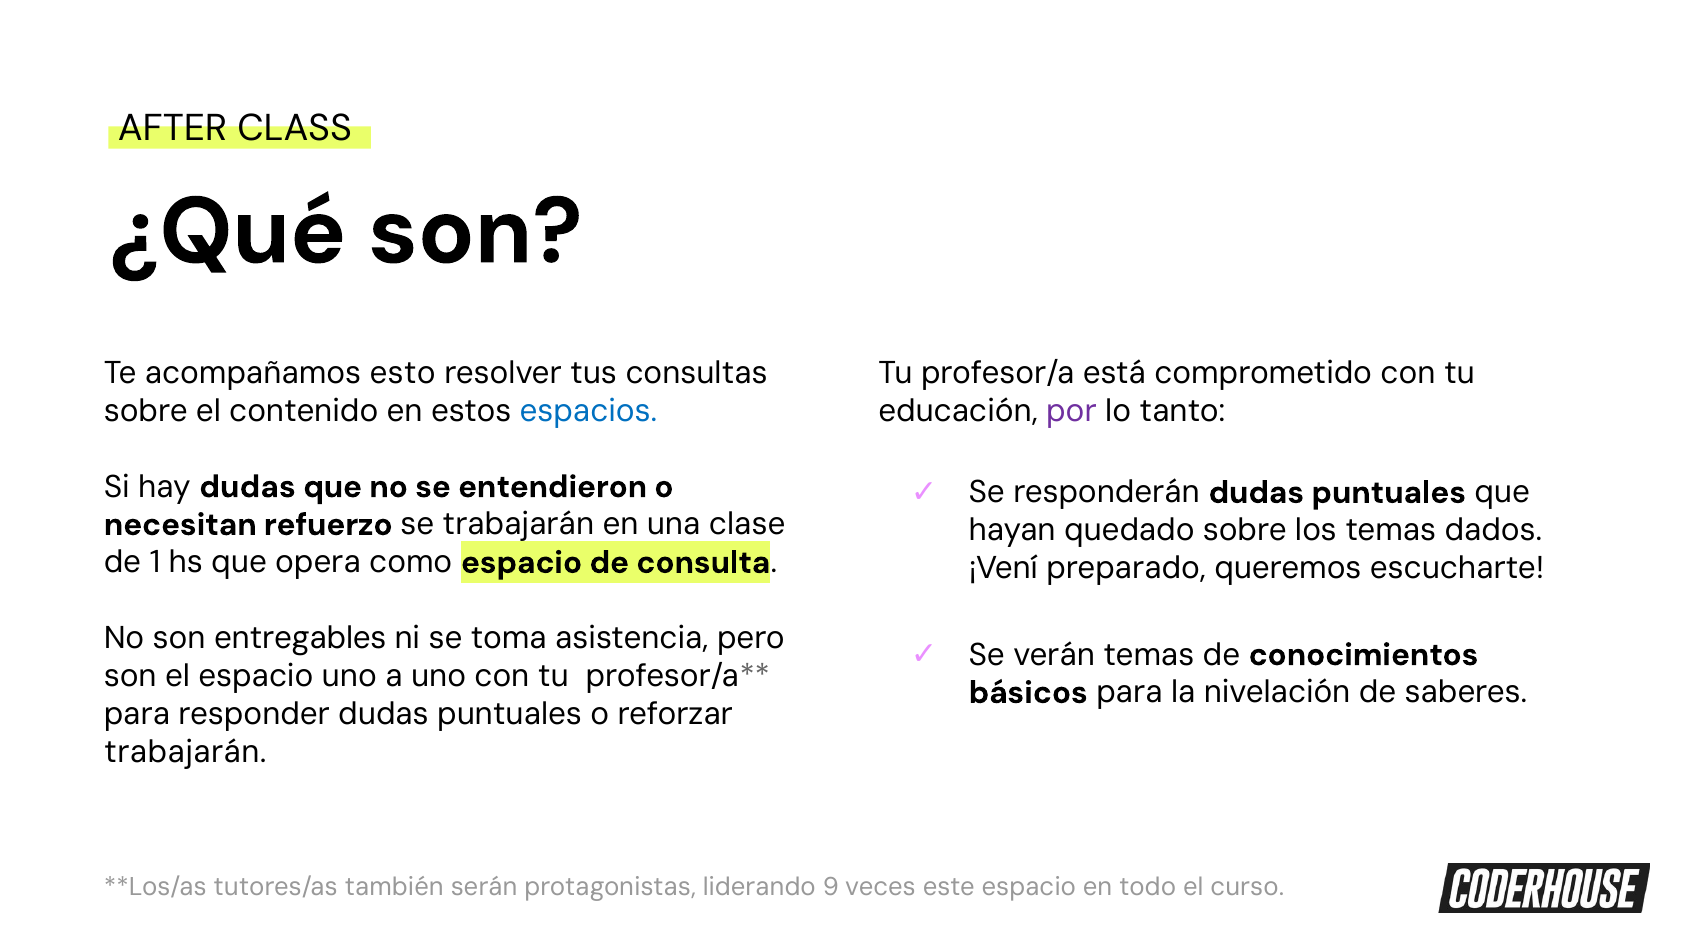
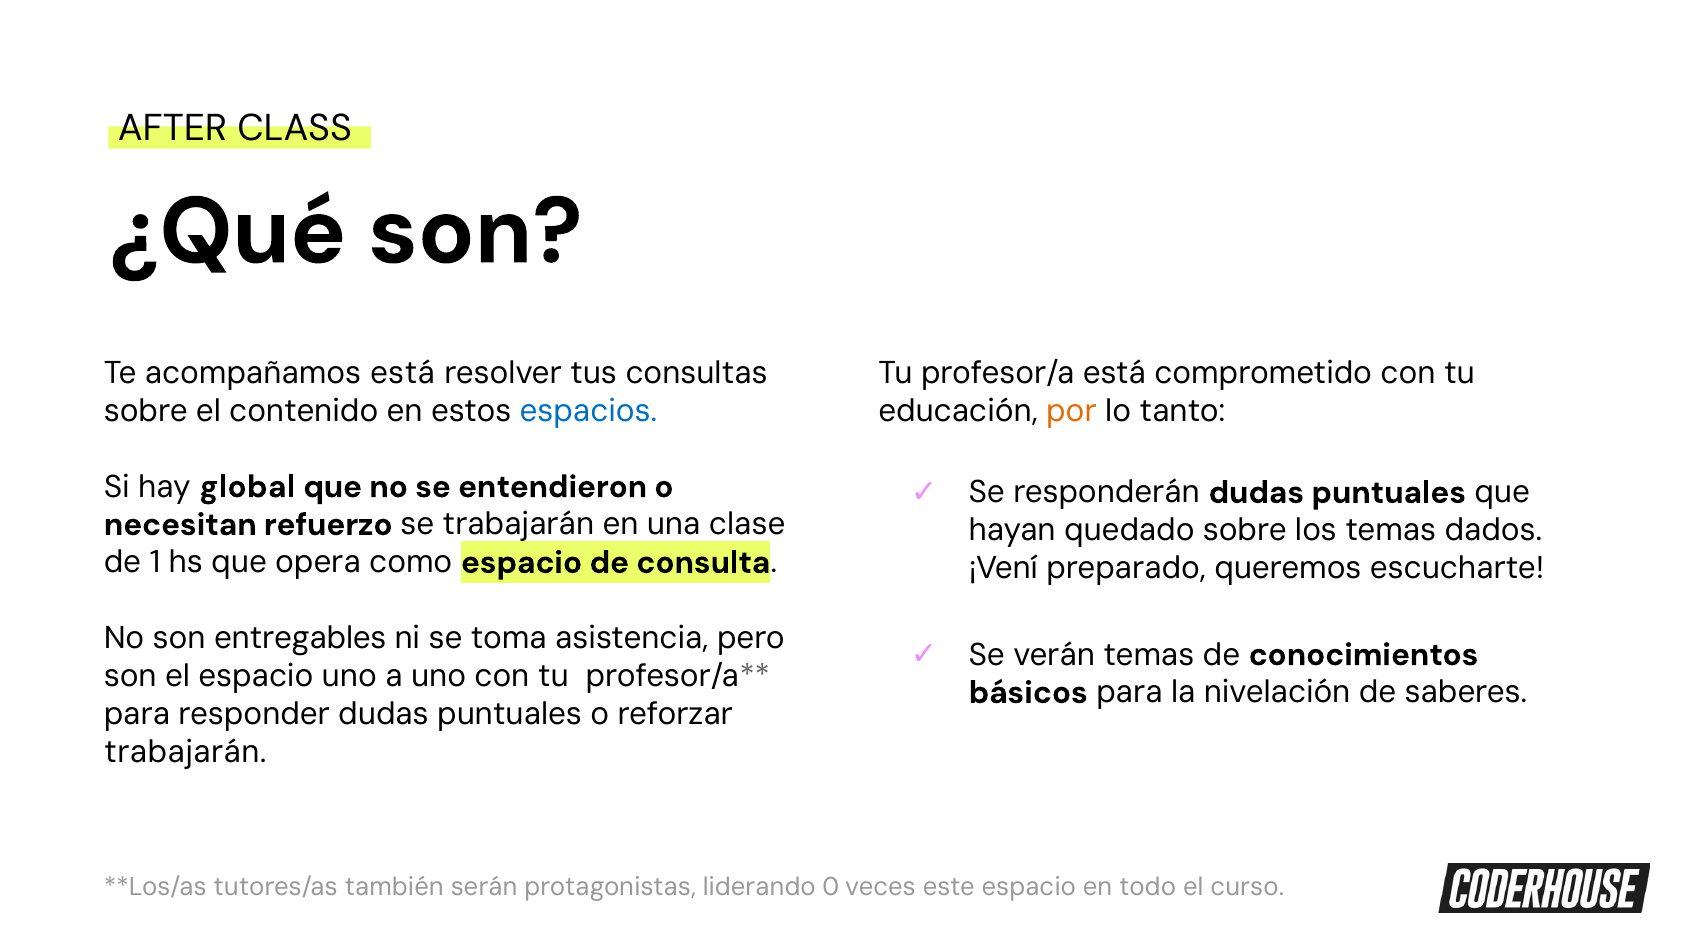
acompañamos esto: esto -> está (403, 373)
por colour: purple -> orange (1071, 411)
hay dudas: dudas -> global (247, 487)
9: 9 -> 0 (831, 887)
